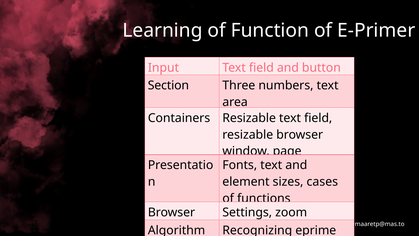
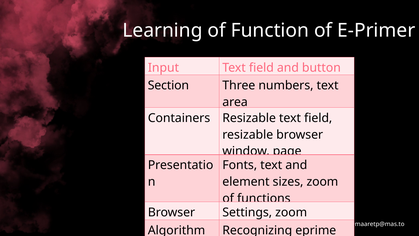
sizes cases: cases -> zoom (322, 182)
